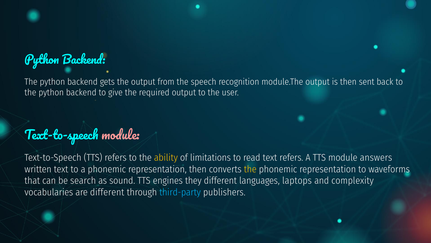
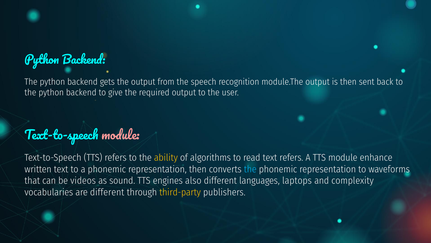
limitations: limitations -> algorithms (210, 157)
answers: answers -> enhance (376, 157)
the colour: yellow -> light blue (250, 169)
search: search -> videos (83, 180)
they: they -> also (193, 180)
third-party colour: light blue -> yellow (180, 192)
